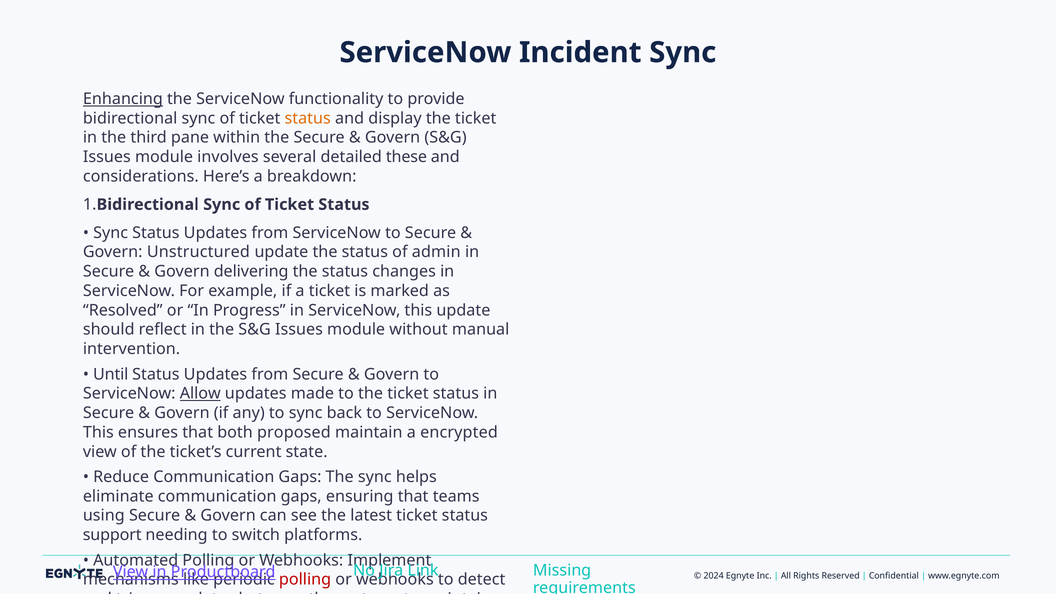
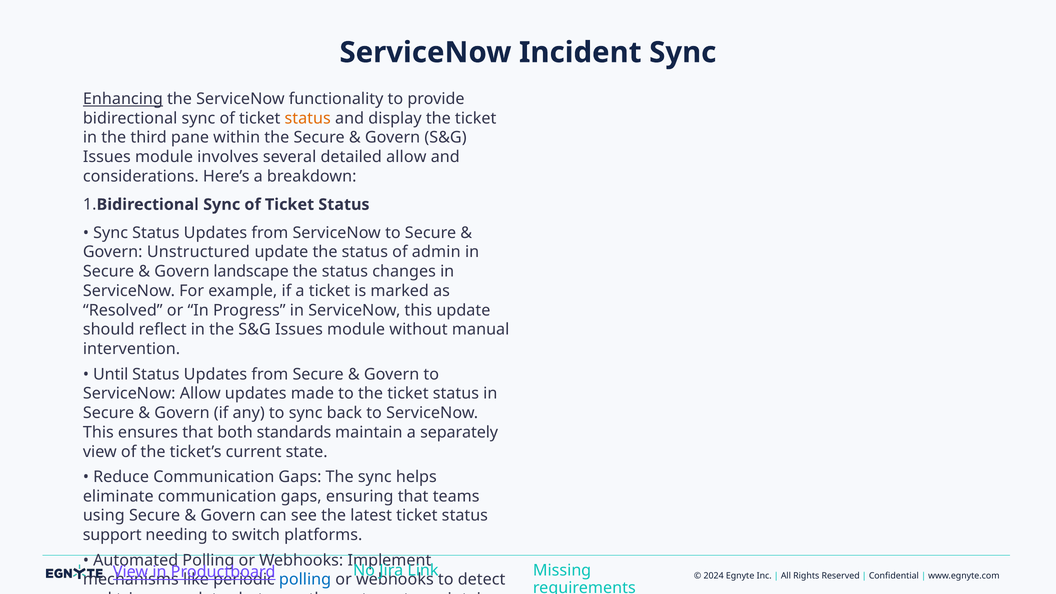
detailed these: these -> allow (406, 157)
delivering: delivering -> landscape (251, 271)
Allow underline: present -> none (200, 394)
proposed: proposed -> standards (294, 432)
encrypted: encrypted -> separately (459, 432)
polling colour: red -> blue (305, 580)
